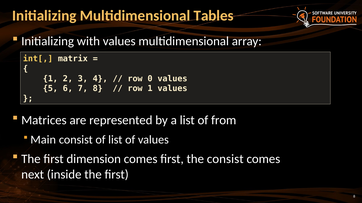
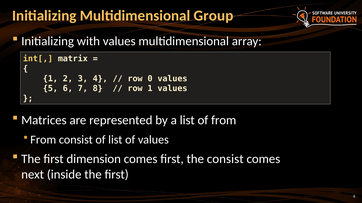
Tables: Tables -> Group (214, 16)
Main: Main -> From (43, 140)
